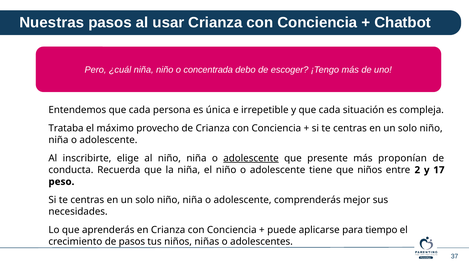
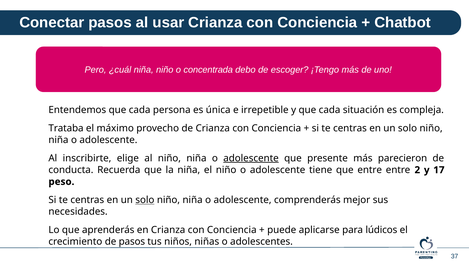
Nuestras: Nuestras -> Conectar (52, 23)
proponían: proponían -> parecieron (403, 158)
que niños: niños -> entre (370, 170)
solo underline: none -> present (145, 200)
tiempo: tiempo -> lúdicos (381, 230)
